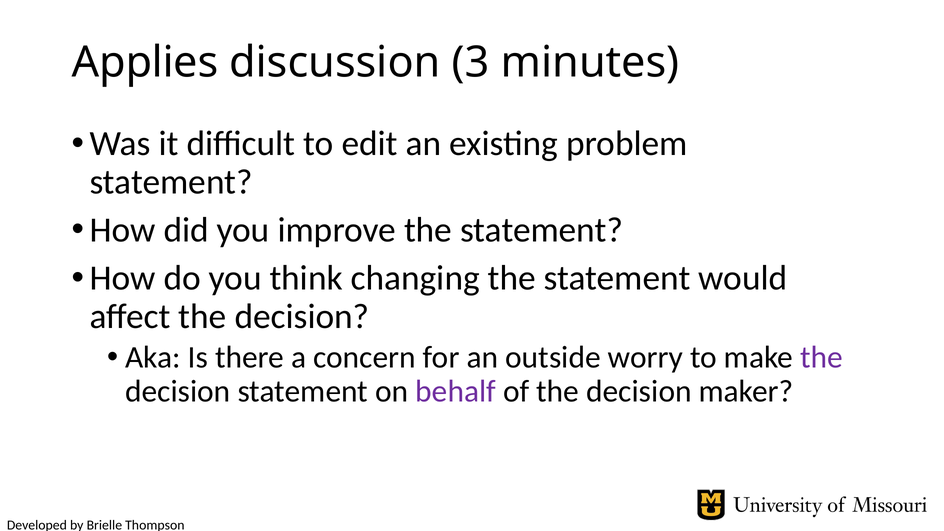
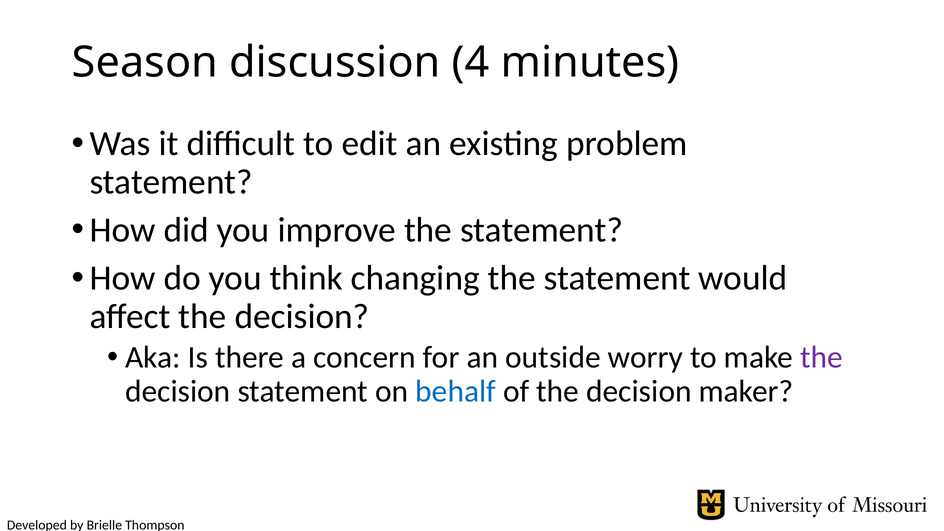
Applies: Applies -> Season (145, 62)
3: 3 -> 4 (471, 62)
behalf colour: purple -> blue (456, 391)
